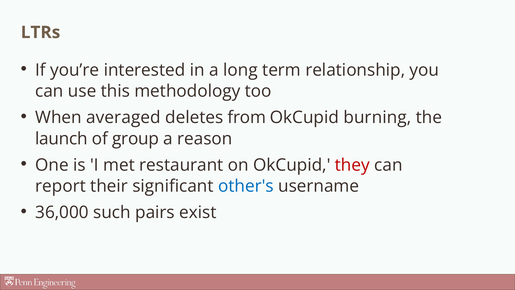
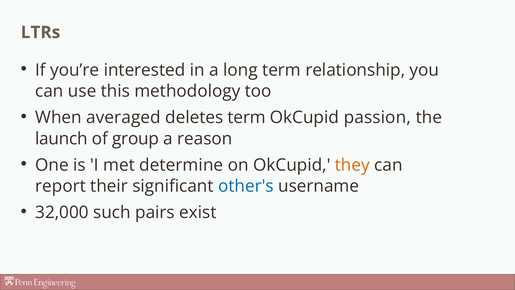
deletes from: from -> term (247, 117)
burning: burning -> passion (377, 117)
restaurant: restaurant -> determine (181, 165)
they colour: red -> orange (352, 165)
36,000: 36,000 -> 32,000 (62, 212)
